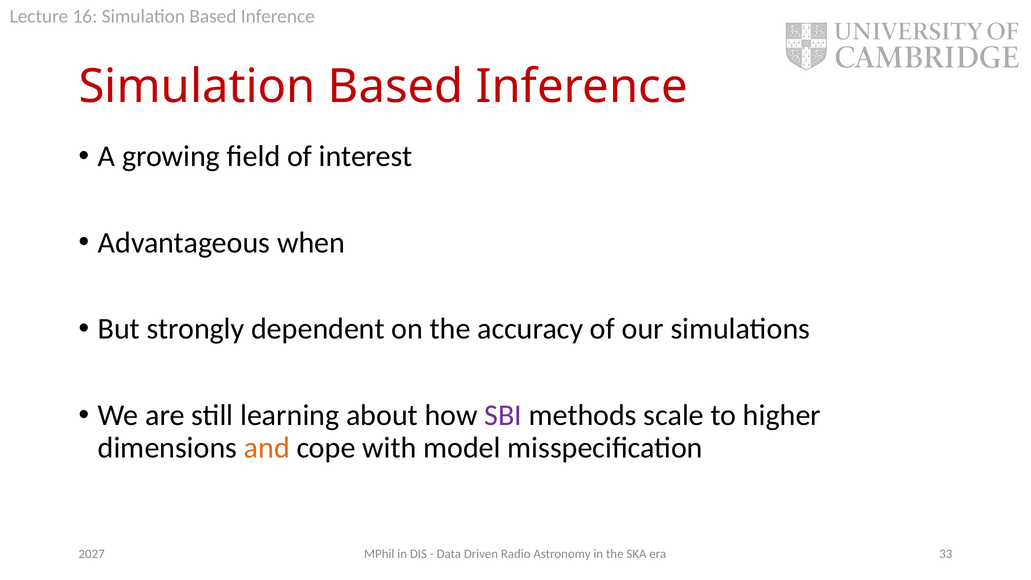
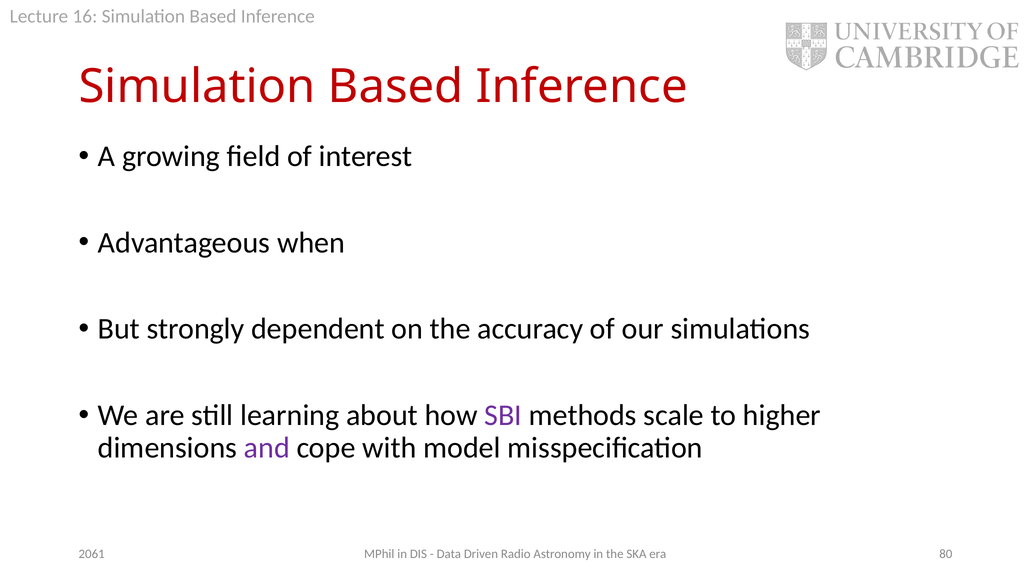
and colour: orange -> purple (267, 448)
33: 33 -> 80 (946, 554)
2027: 2027 -> 2061 (92, 554)
